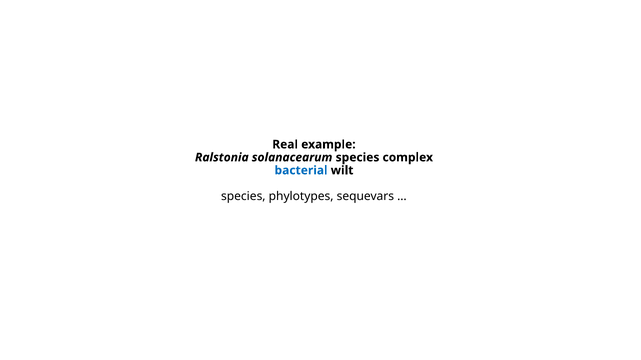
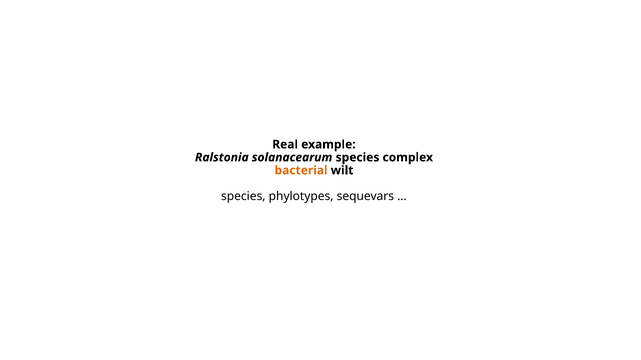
bacterial colour: blue -> orange (301, 171)
